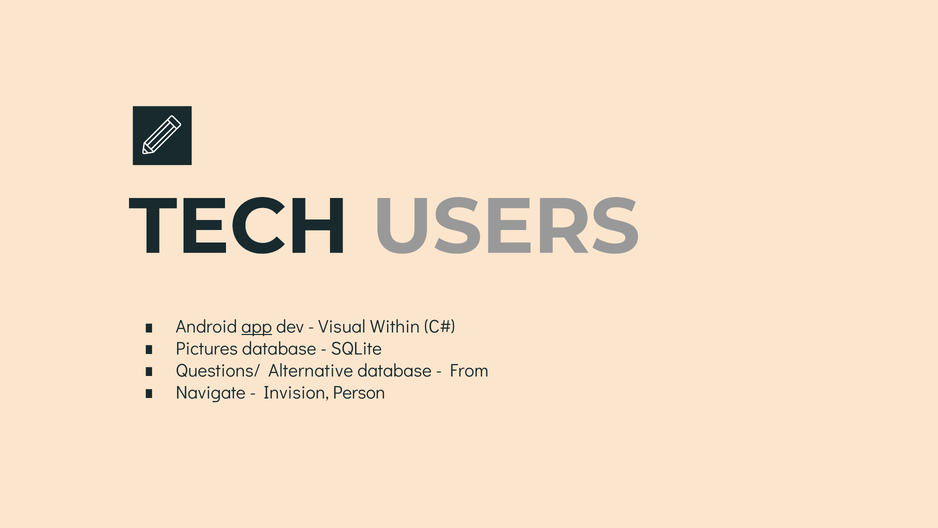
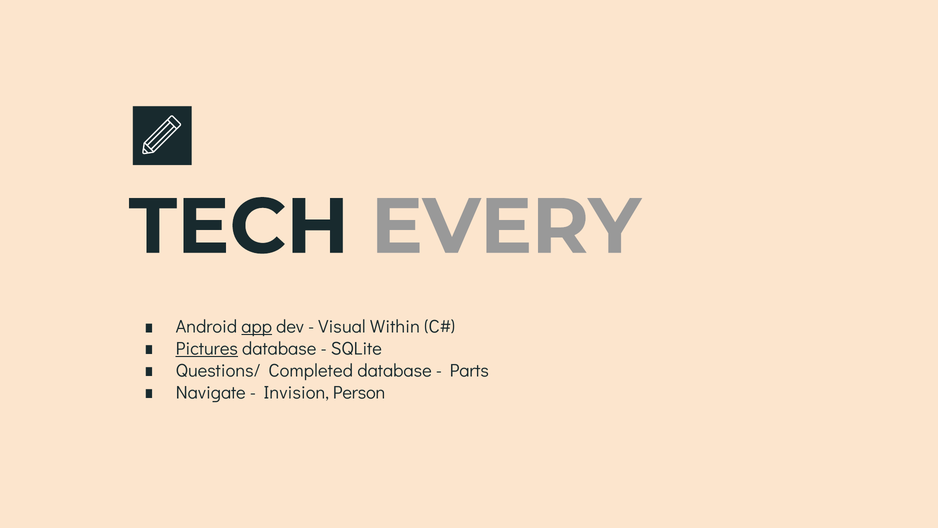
USERS: USERS -> EVERY (506, 227)
Pictures underline: none -> present (207, 348)
Alternative: Alternative -> Completed (311, 370)
From: From -> Parts (469, 370)
